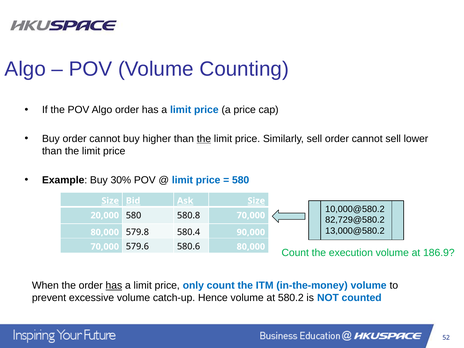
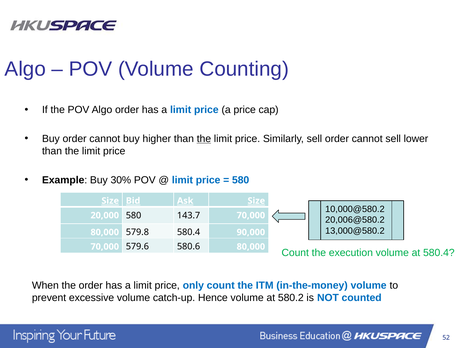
580.8: 580.8 -> 143.7 (189, 215)
82,729@580.2: 82,729@580.2 -> 20,006@580.2 (355, 220)
at 186.9: 186.9 -> 580.4 (439, 253)
has underline: present -> none (114, 285)
